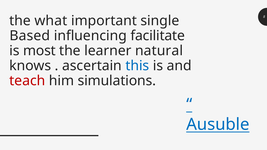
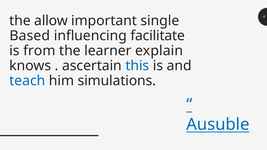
what: what -> allow (51, 21)
most: most -> from (39, 51)
natural: natural -> explain (159, 51)
teach colour: red -> blue (27, 81)
